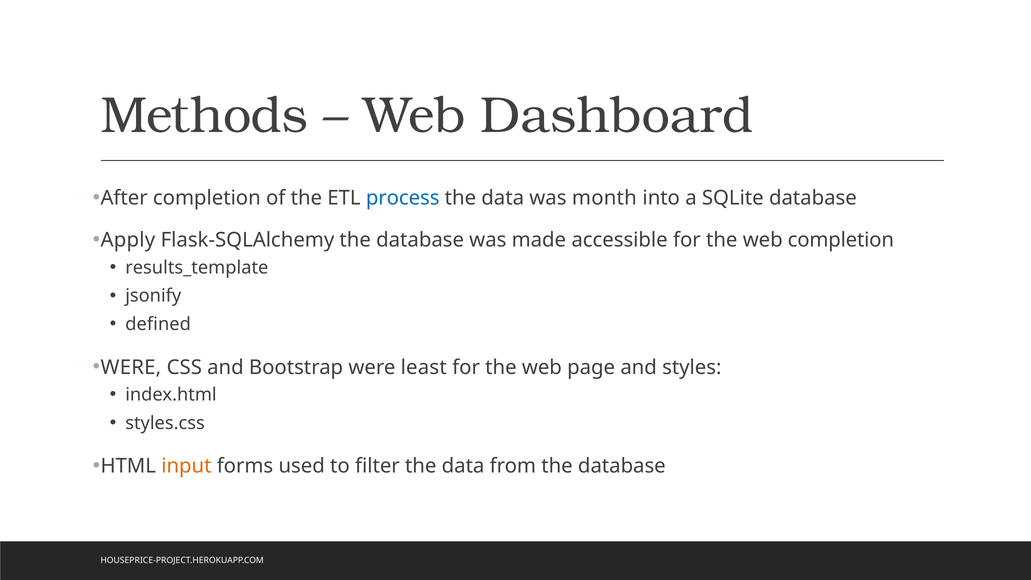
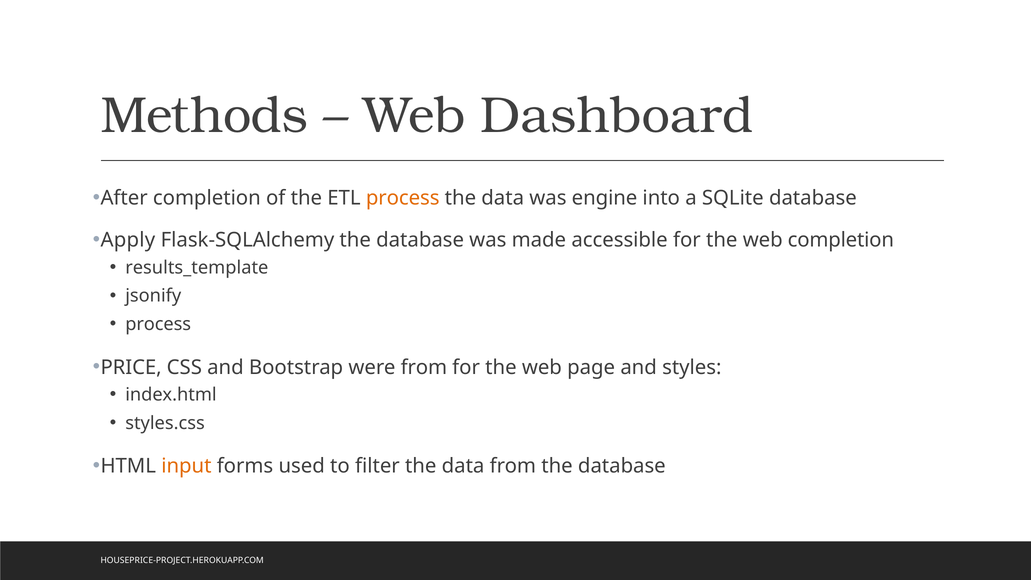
process colour: blue -> orange (403, 198)
month: month -> engine (605, 198)
defined: defined -> process (158, 324)
WERE: WERE -> PRICE (131, 367)
were least: least -> from (424, 367)
